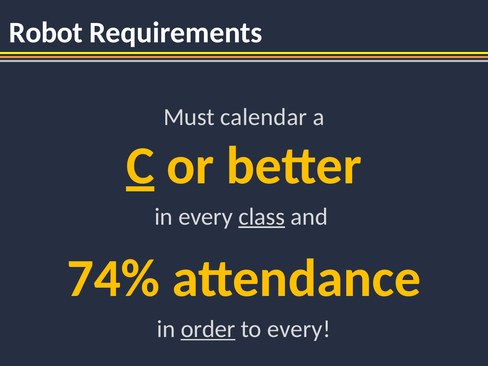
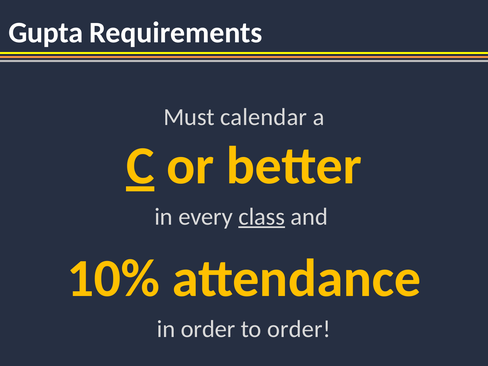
Robot: Robot -> Gupta (46, 33)
74%: 74% -> 10% (113, 278)
order underline: present -> none (208, 329)
to every: every -> order (299, 329)
